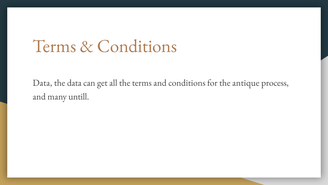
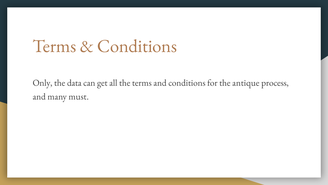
Data: Data -> Only (43, 83)
untill: untill -> must (79, 96)
